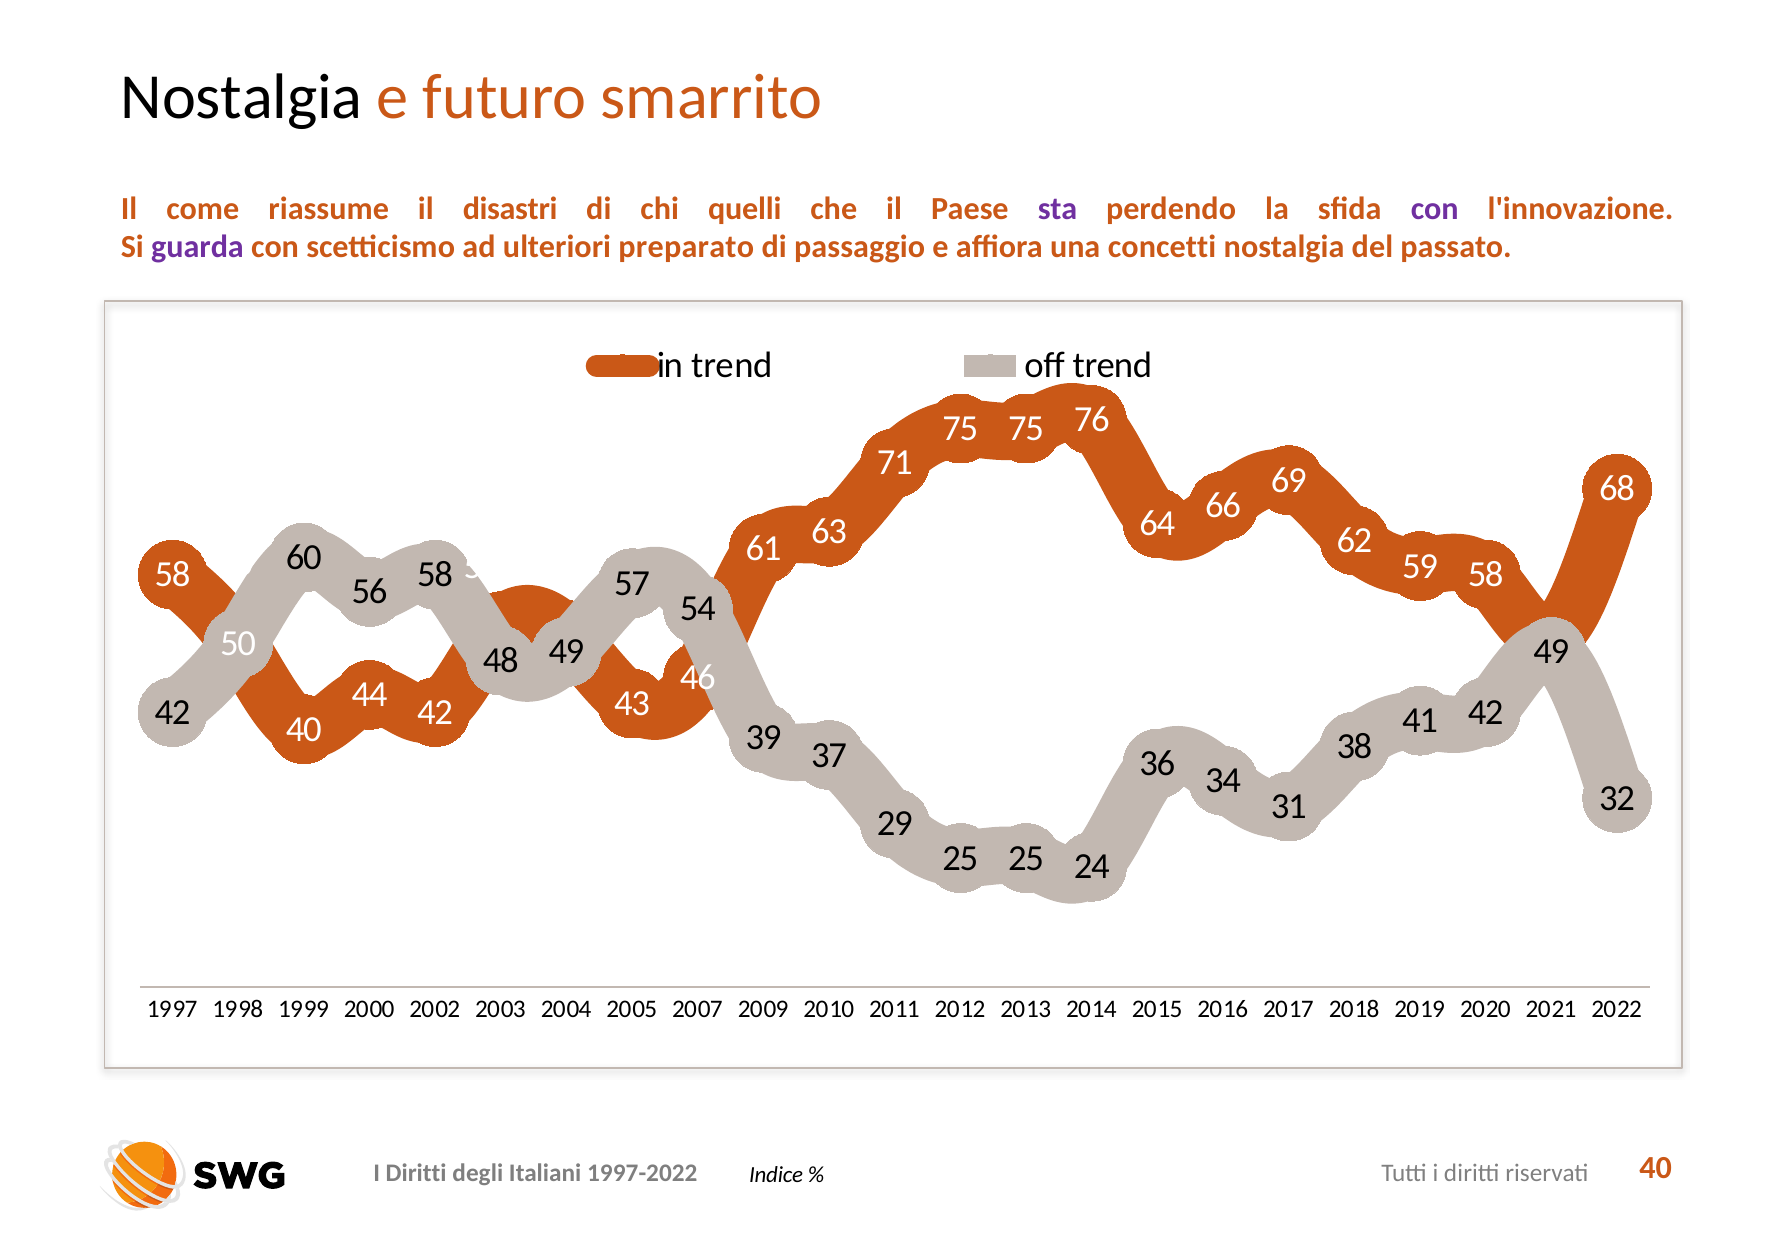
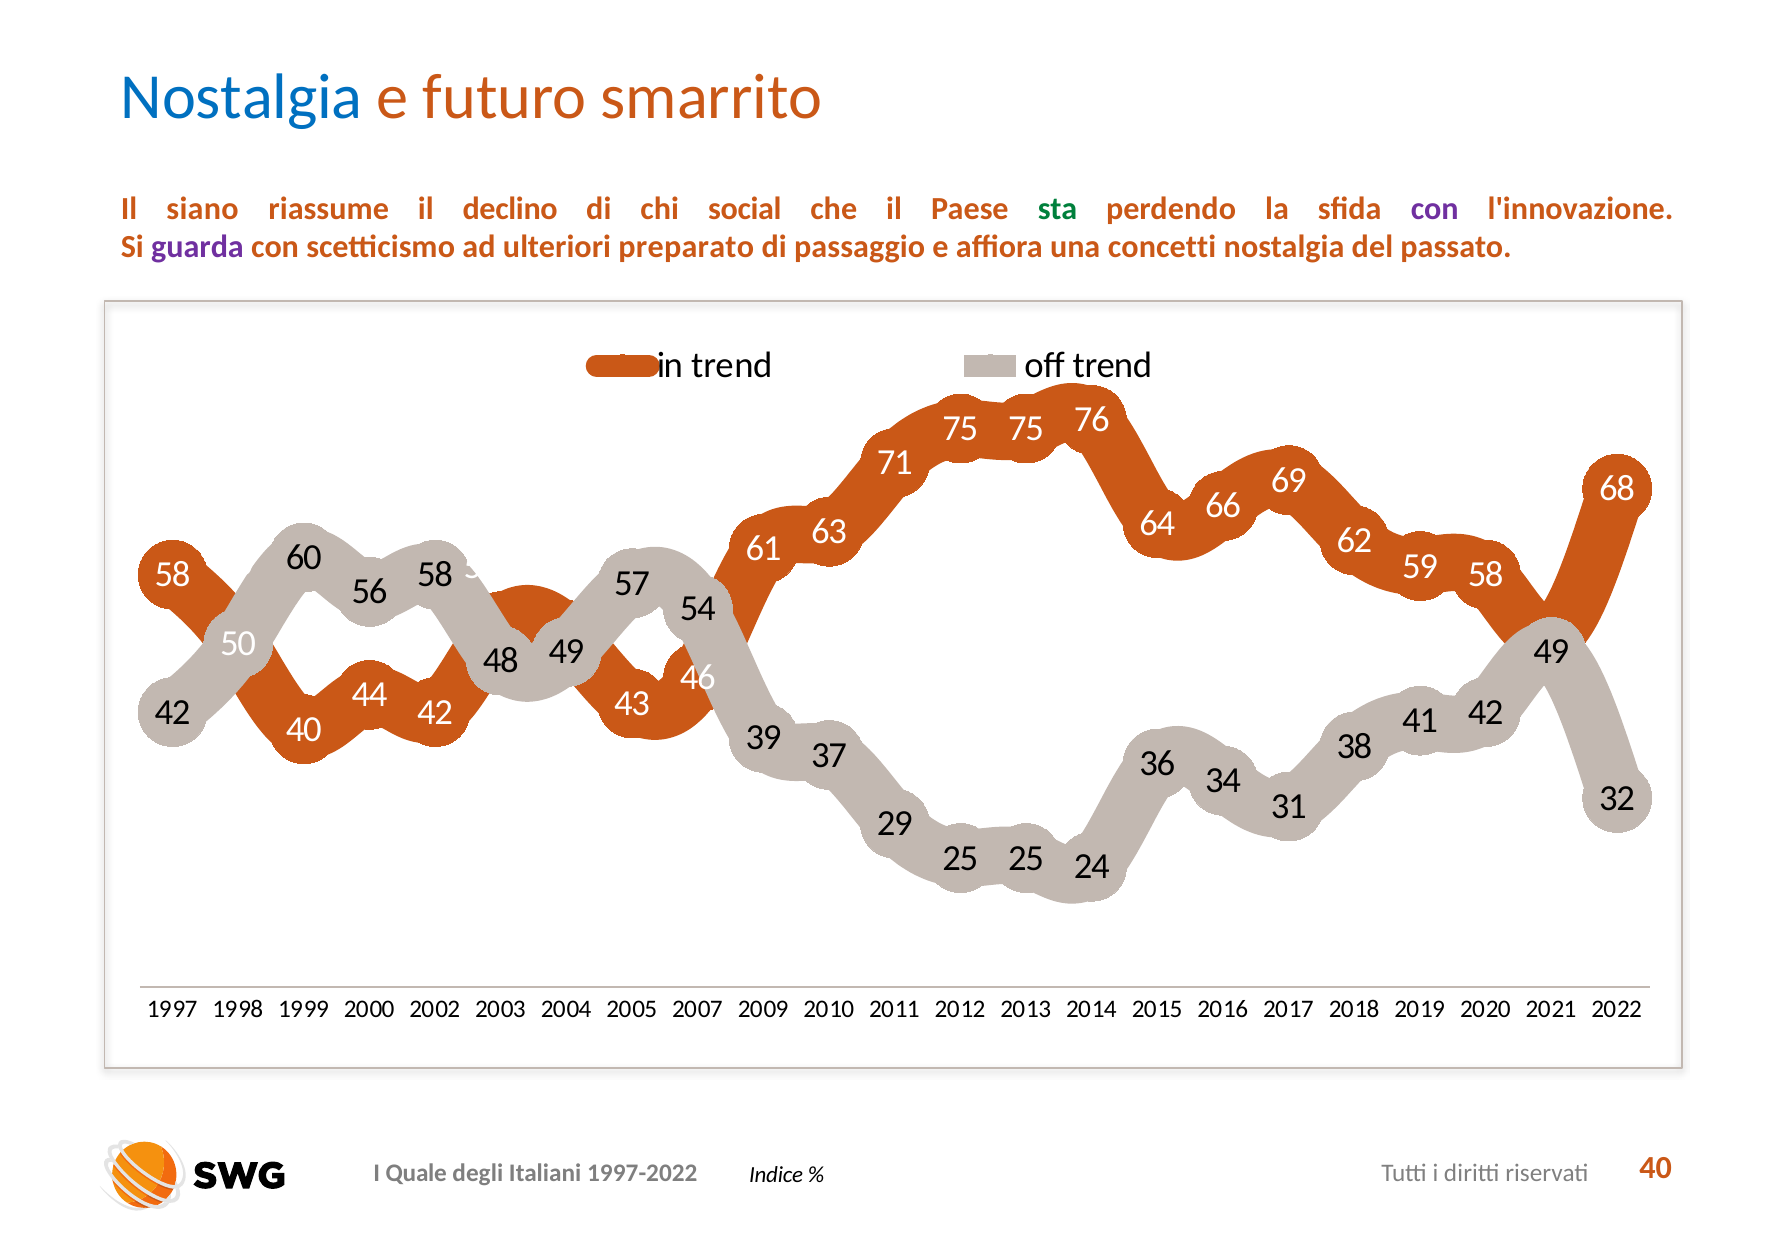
Nostalgia colour: black -> blue (242, 98)
come: come -> siano (203, 209)
disastri: disastri -> declino (510, 209)
quelli: quelli -> social (745, 209)
sta colour: purple -> green (1057, 209)
Diritti: Diritti -> Quale (416, 1173)
